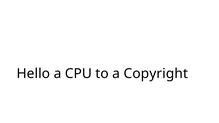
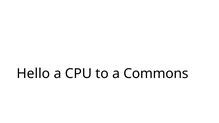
Copyright: Copyright -> Commons (156, 74)
